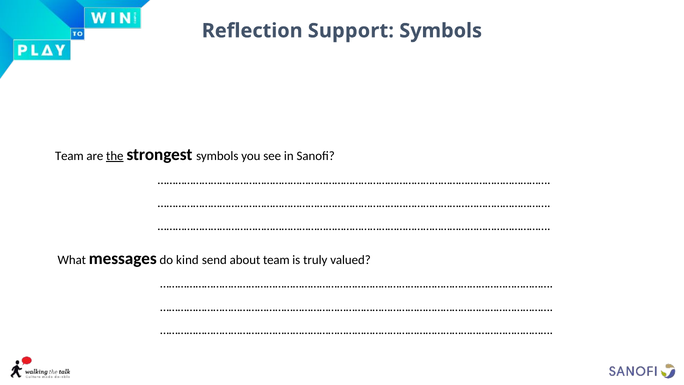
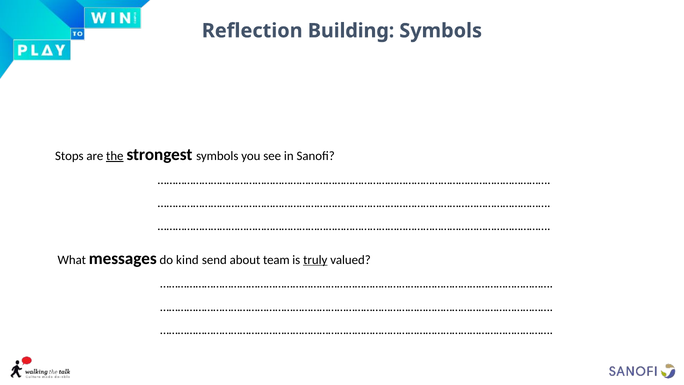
Support: Support -> Building (351, 31)
Team: Team -> Stops (69, 156)
truly underline: none -> present (315, 260)
